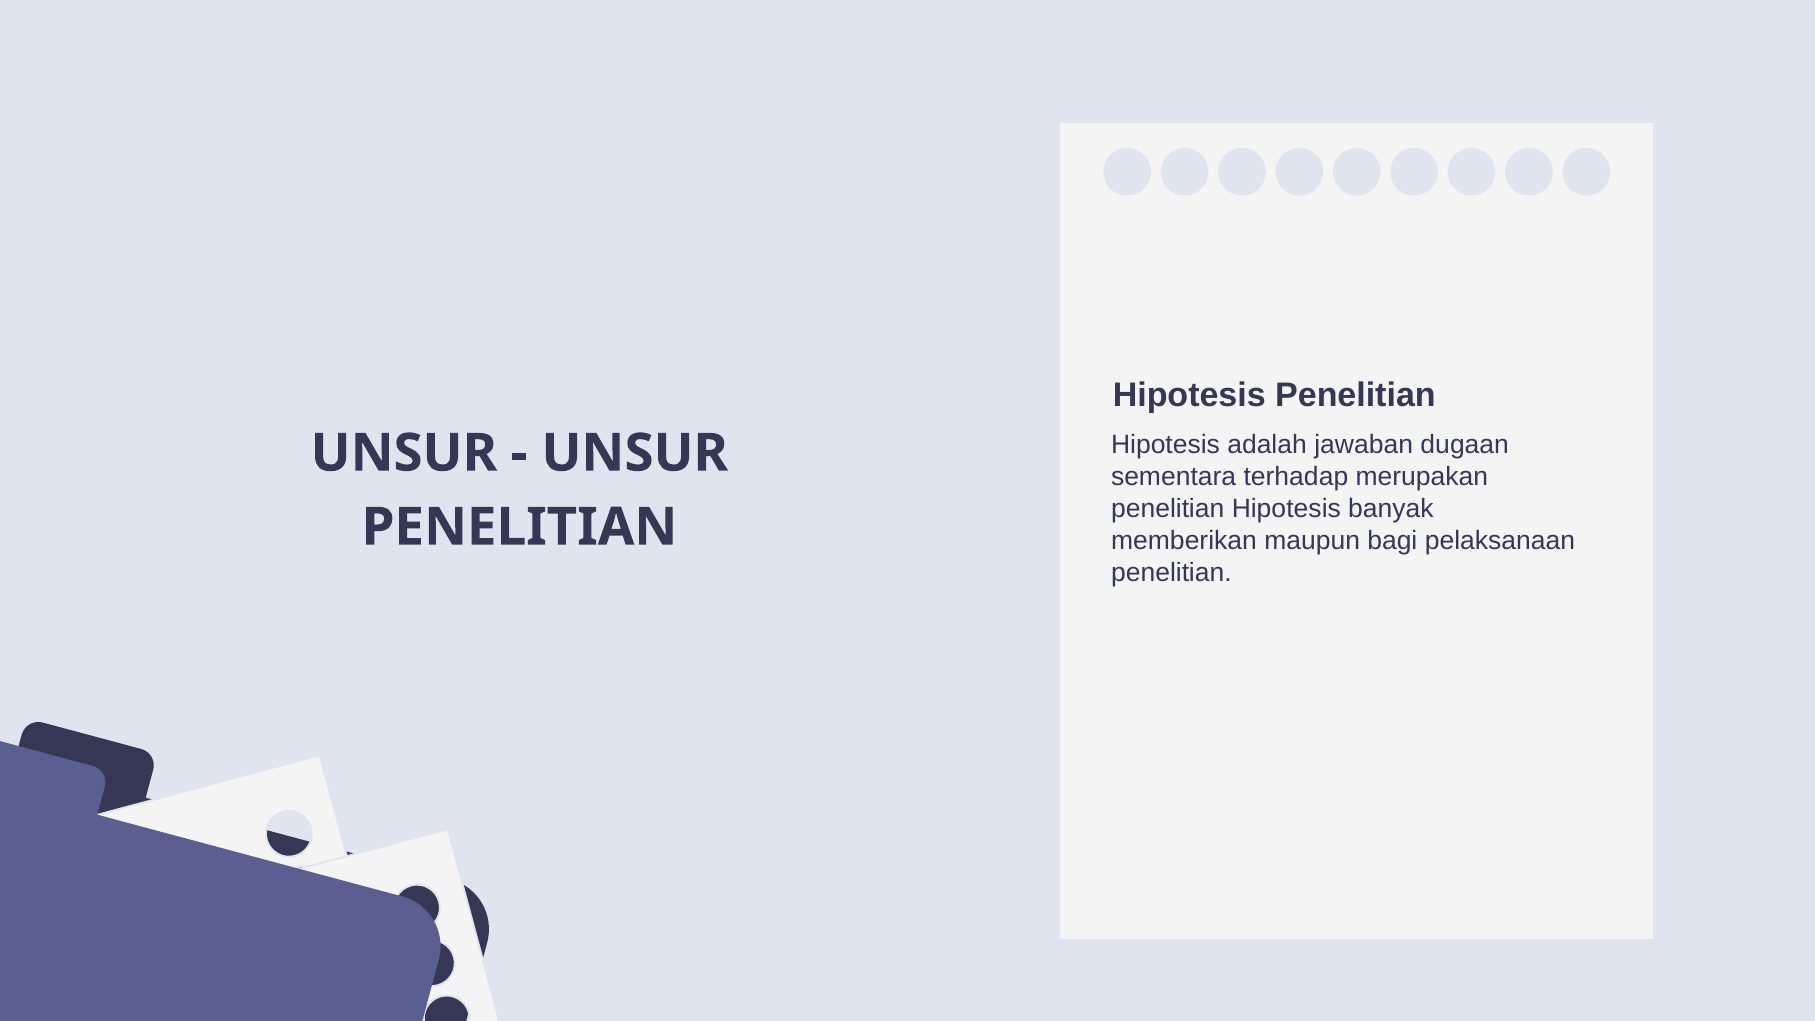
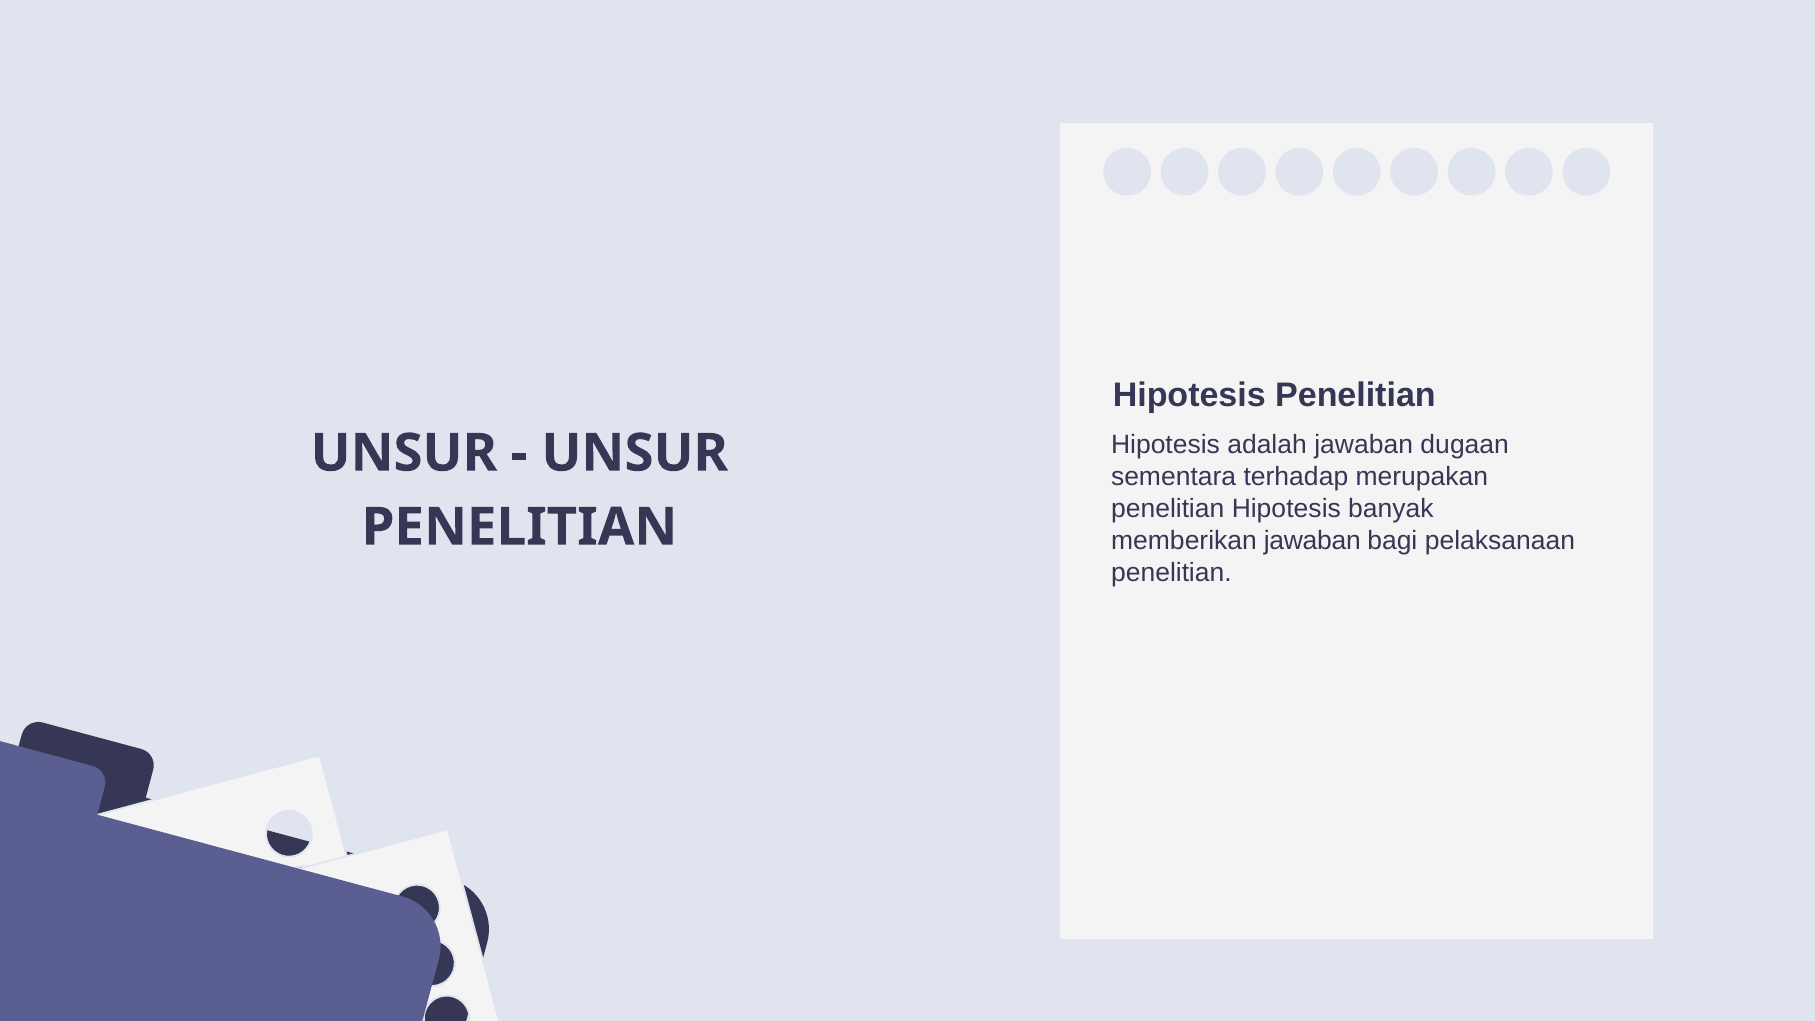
memberikan maupun: maupun -> jawaban (1312, 540)
